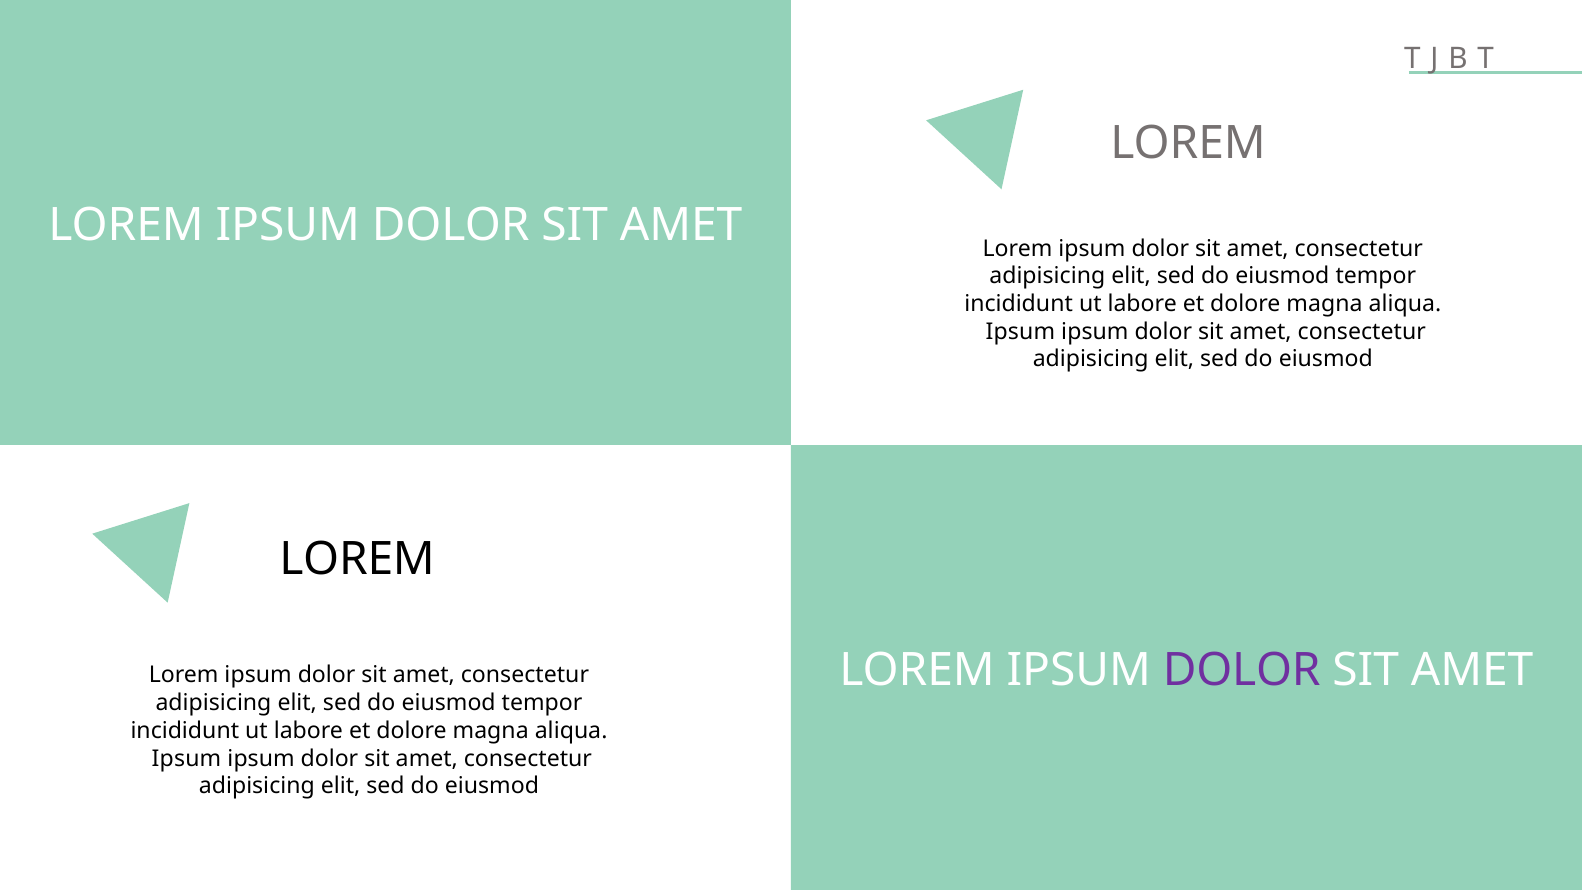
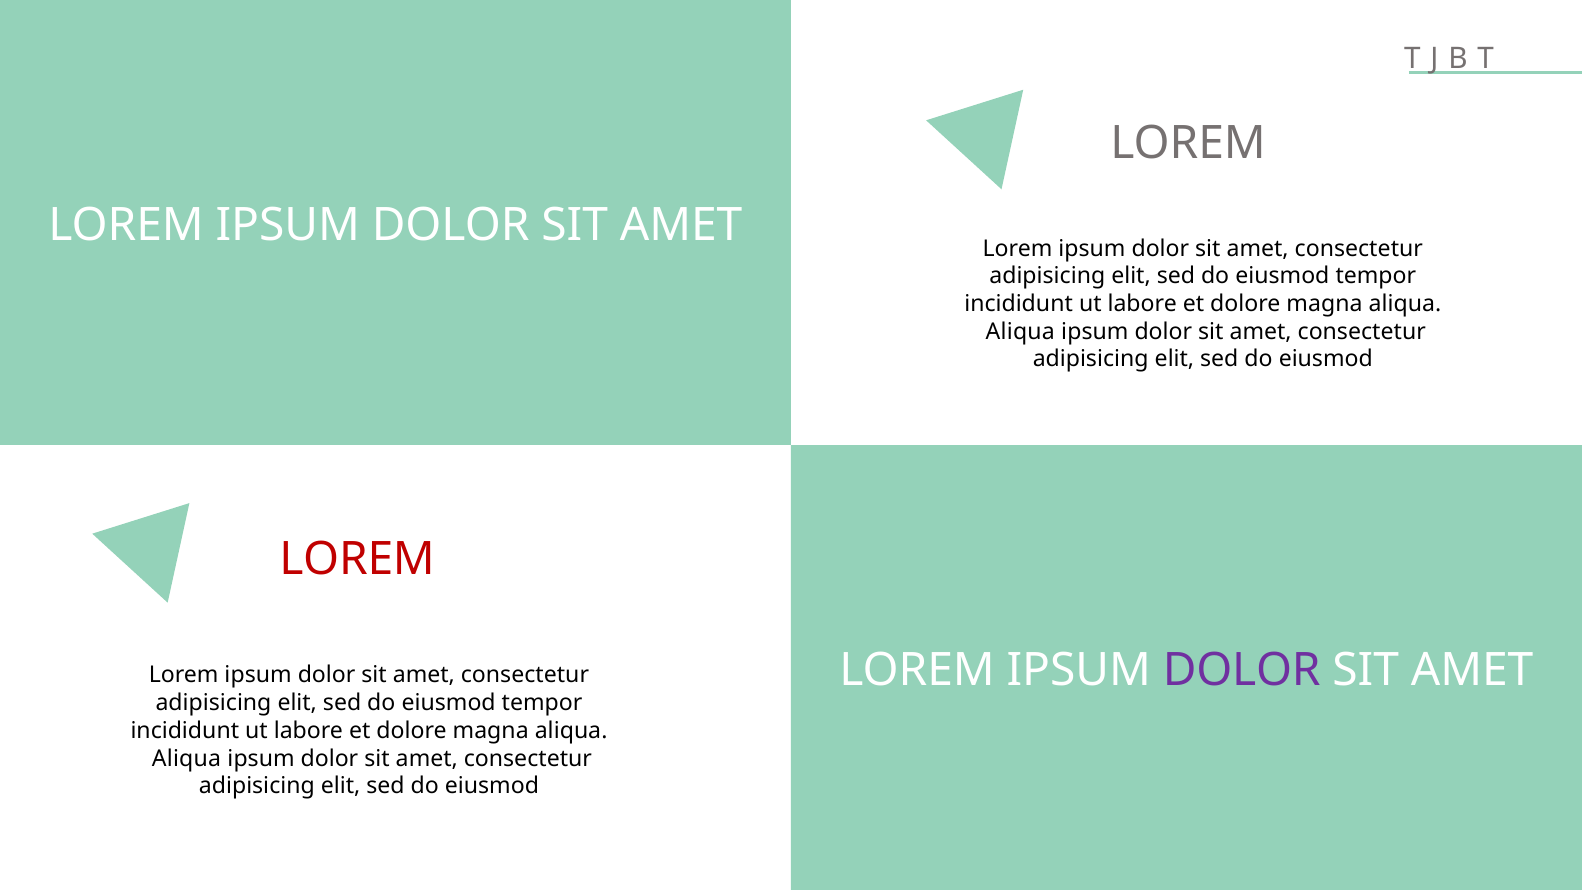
Ipsum: Ipsum -> Aliqua (1020, 331)
LOREM colour: black -> red (357, 559)
Ipsum: Ipsum -> Aliqua (186, 758)
